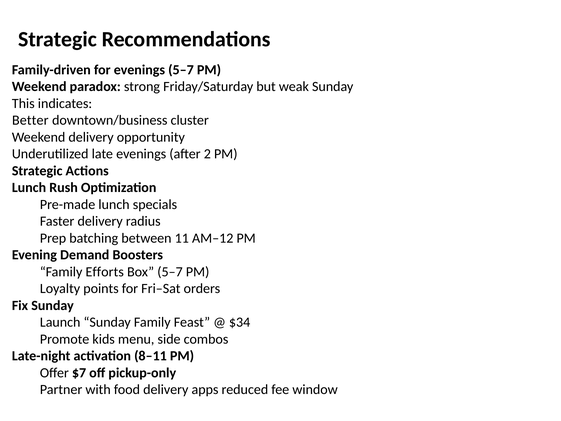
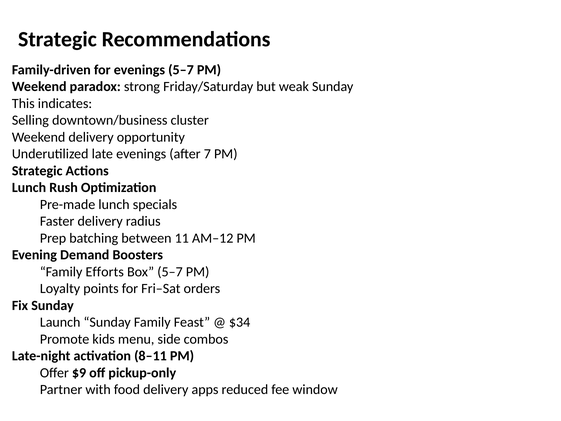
Better: Better -> Selling (30, 120)
2: 2 -> 7 (207, 154)
$7: $7 -> $9 (79, 373)
